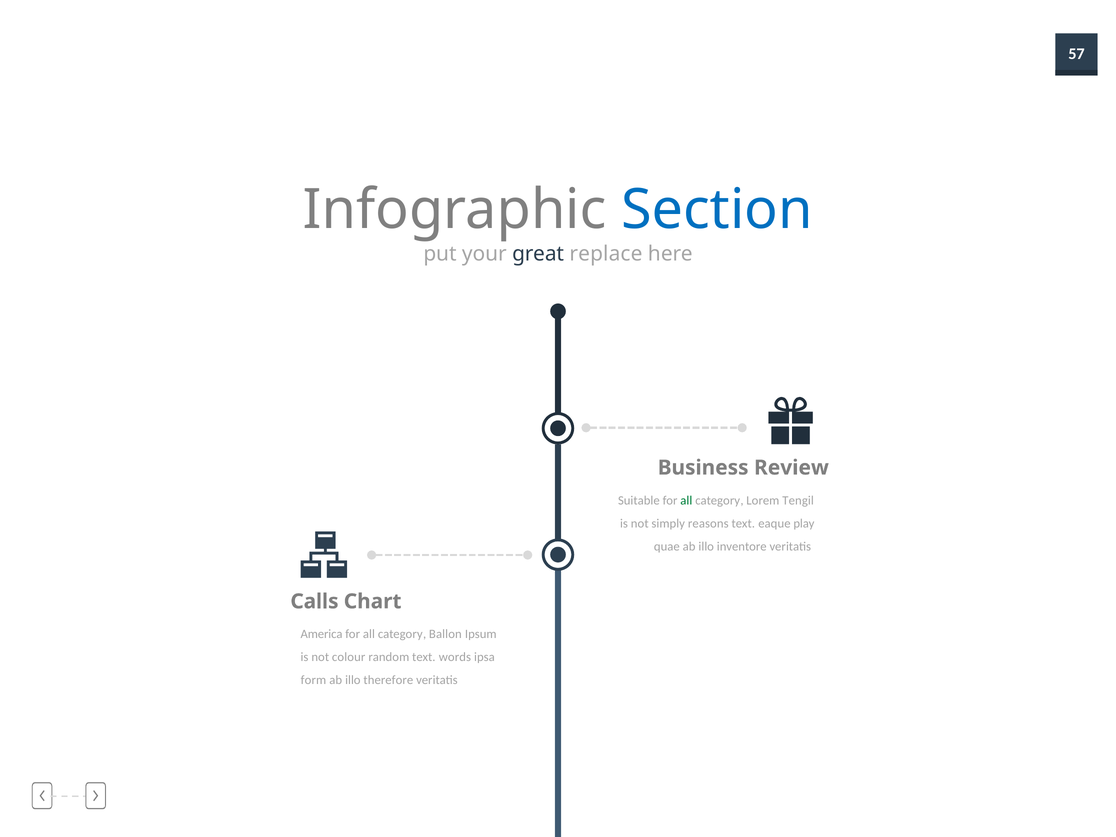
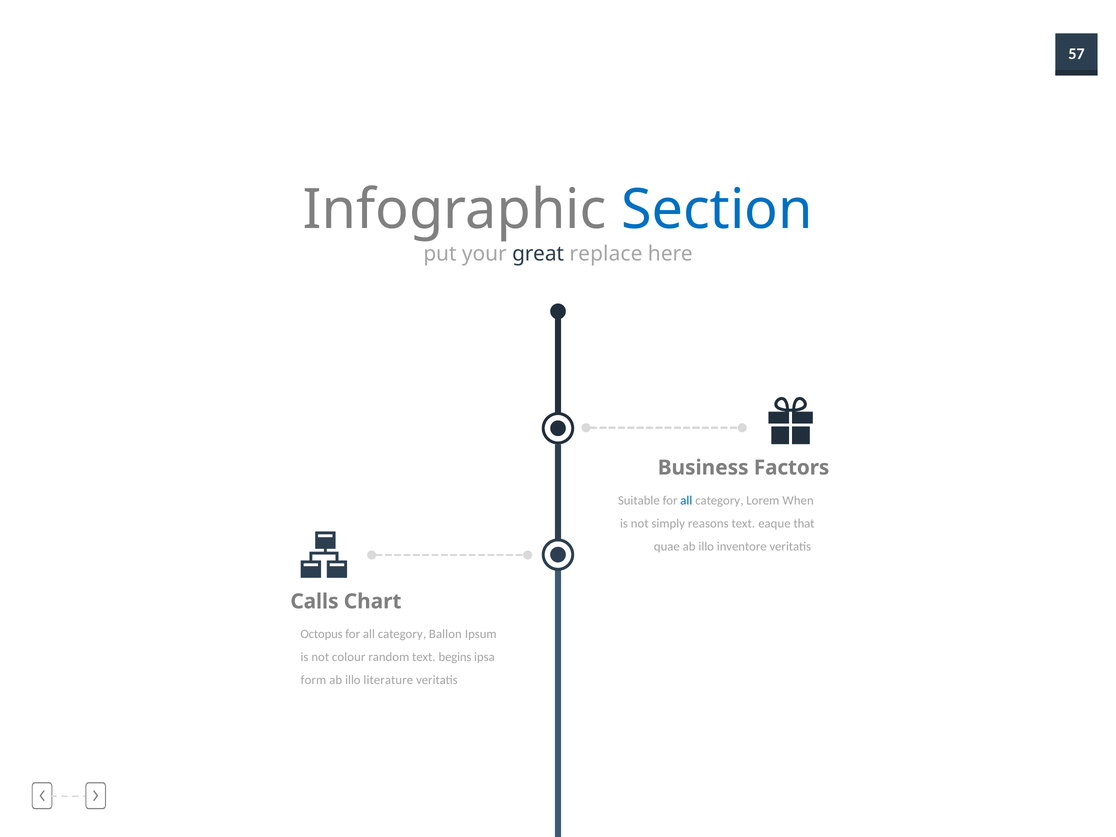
Review: Review -> Factors (792, 468)
all colour: green -> blue (686, 500)
Tengil: Tengil -> When (798, 500)
play: play -> that (804, 523)
America: America -> Octopus (322, 634)
words: words -> begins (455, 657)
therefore: therefore -> literature (388, 680)
